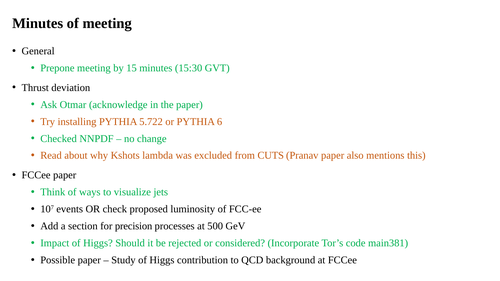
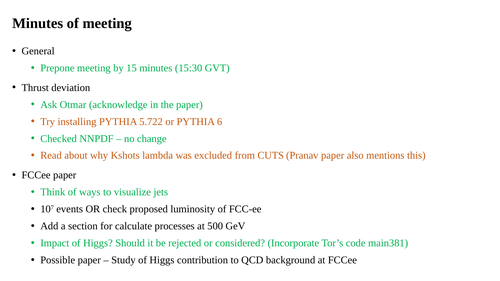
precision: precision -> calculate (134, 226)
